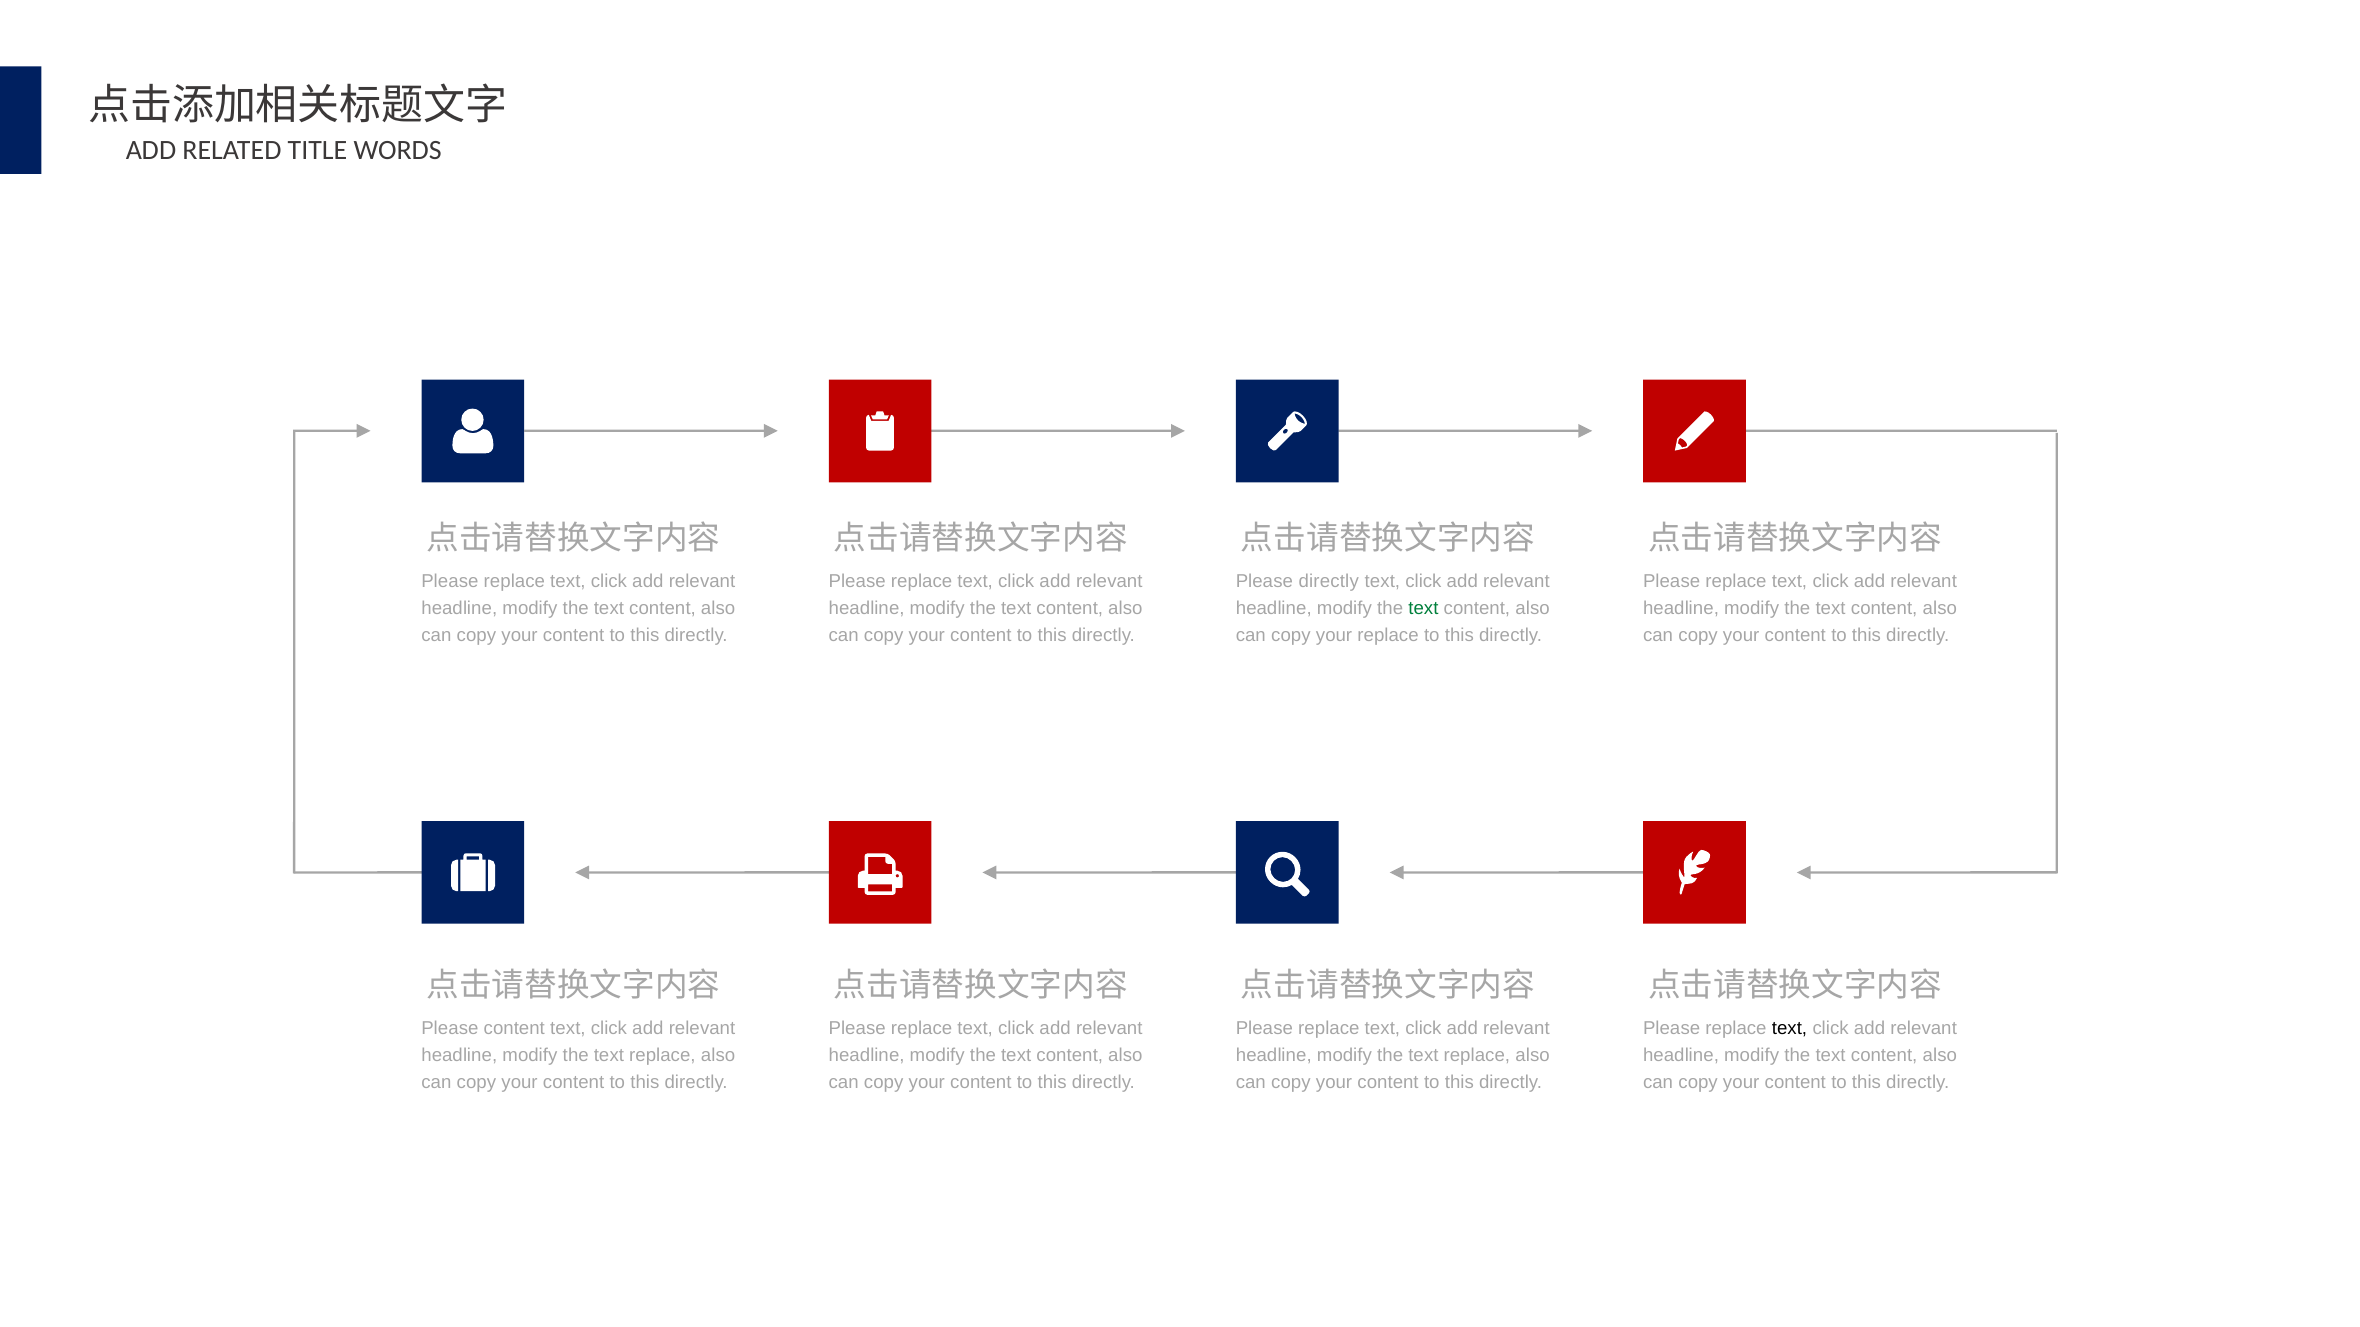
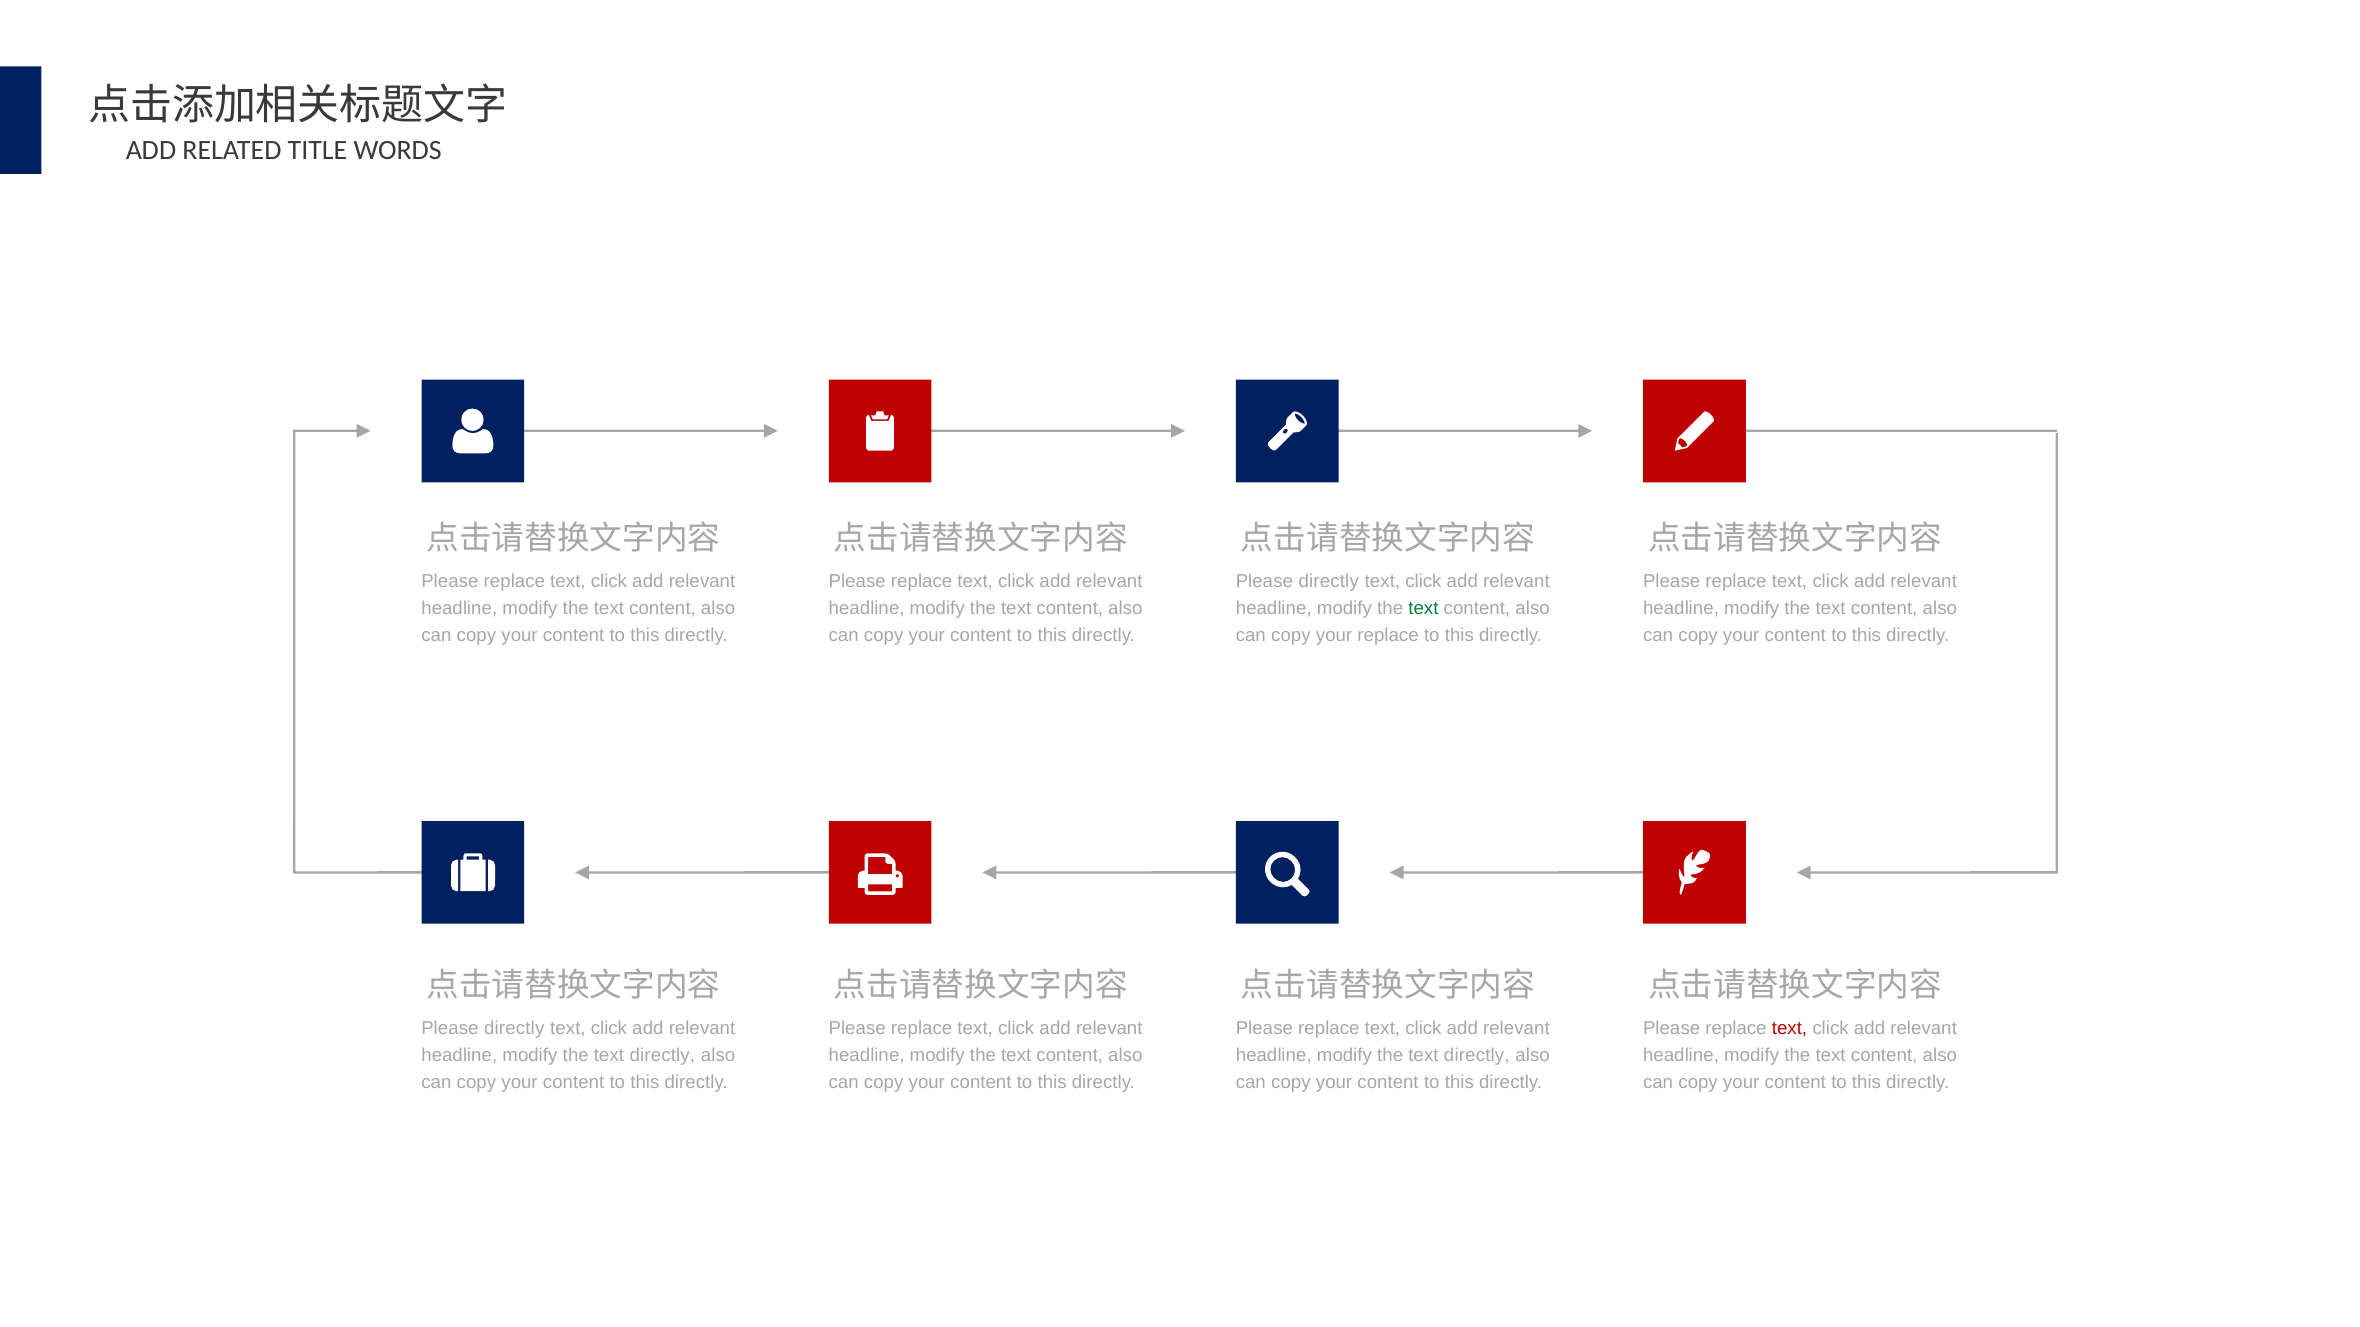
content: content -> directly (514, 1029)
text colour: black -> red (1789, 1029)
replace: replace -> directly (662, 1056)
replace: replace -> directly (1477, 1056)
